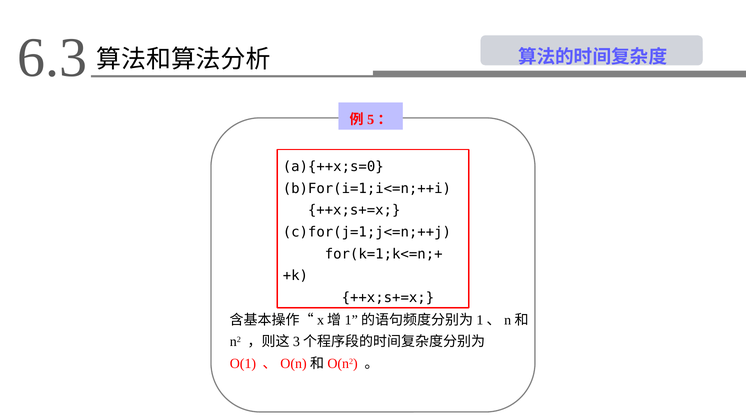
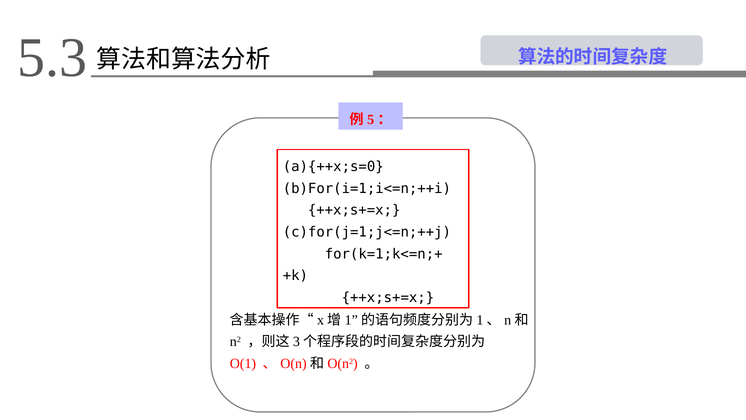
6.3: 6.3 -> 5.3 (52, 58)
